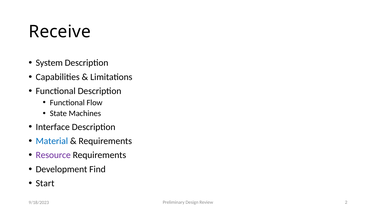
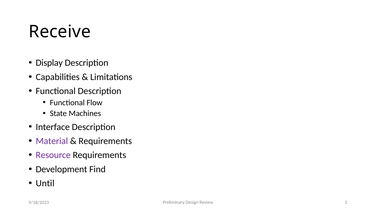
System: System -> Display (49, 63)
Material colour: blue -> purple (52, 141)
Start: Start -> Until (45, 183)
